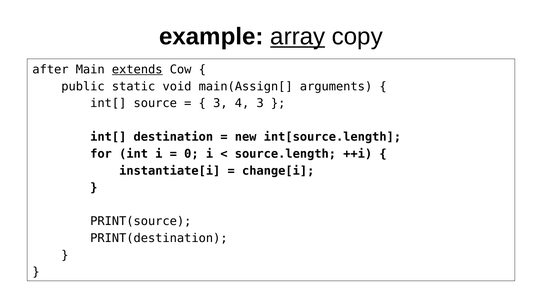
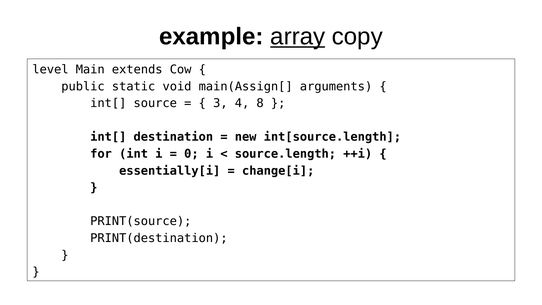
after: after -> level (50, 70)
extends underline: present -> none (137, 70)
4 3: 3 -> 8 (260, 103)
instantiate[i: instantiate[i -> essentially[i (170, 171)
